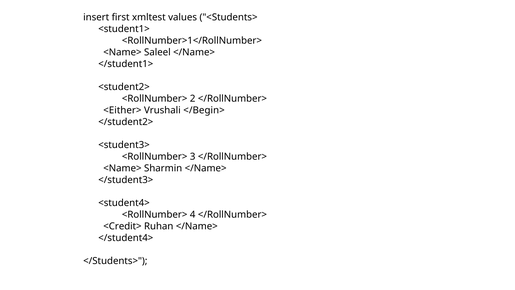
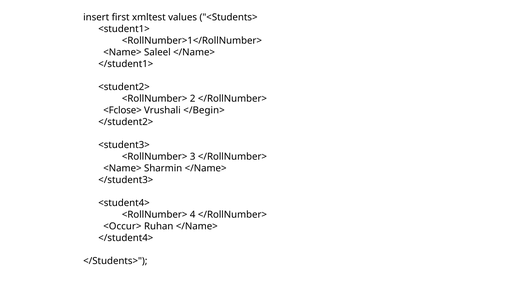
<Either>: <Either> -> <Fclose> (122, 110)
<Credit>: <Credit> -> <Occur> (122, 226)
